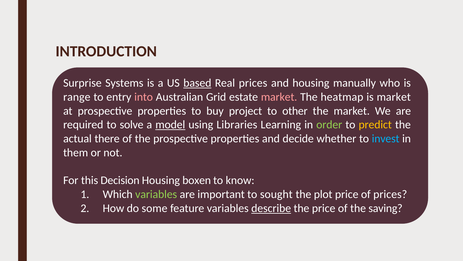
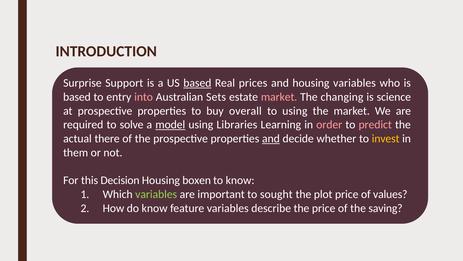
Systems: Systems -> Support (124, 83)
housing manually: manually -> variables (354, 83)
range: range -> based (77, 97)
Grid: Grid -> Sets (216, 97)
heatmap: heatmap -> changing (342, 97)
is market: market -> science (394, 97)
project: project -> overall (245, 111)
to other: other -> using (295, 111)
order colour: light green -> pink (329, 124)
predict colour: yellow -> pink (375, 124)
and underline: none -> present (271, 138)
invest colour: light blue -> yellow (386, 138)
of prices: prices -> values (390, 194)
do some: some -> know (155, 208)
describe underline: present -> none (271, 208)
